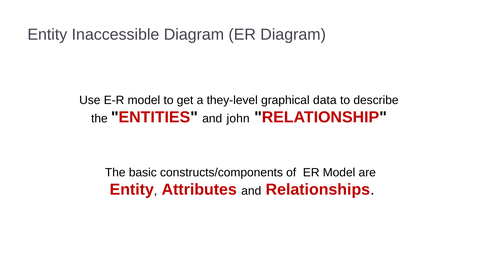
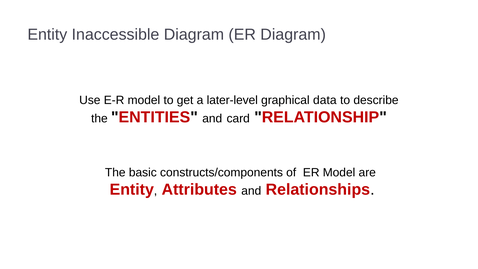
they-level: they-level -> later-level (232, 100)
john: john -> card (238, 119)
